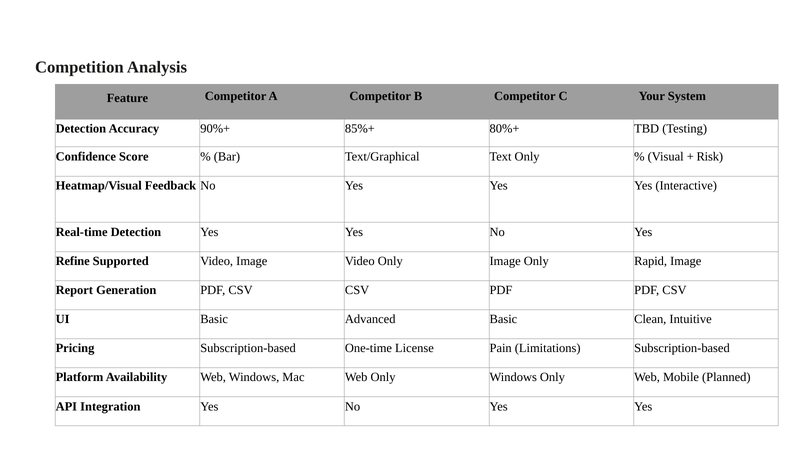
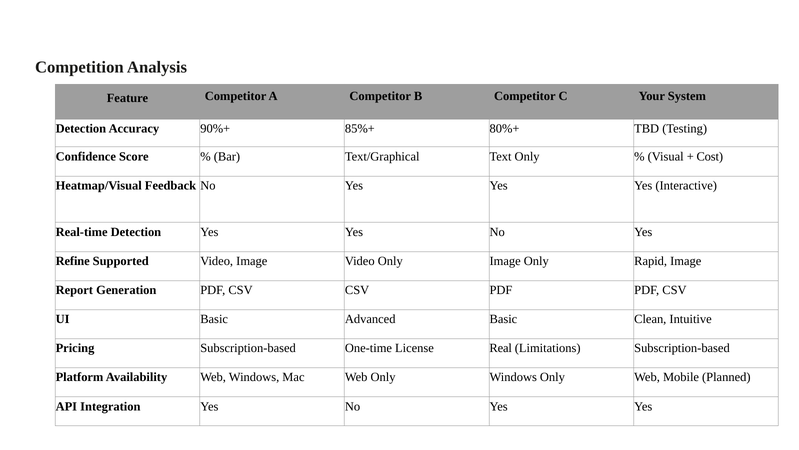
Risk: Risk -> Cost (710, 156)
Pain: Pain -> Real (501, 348)
